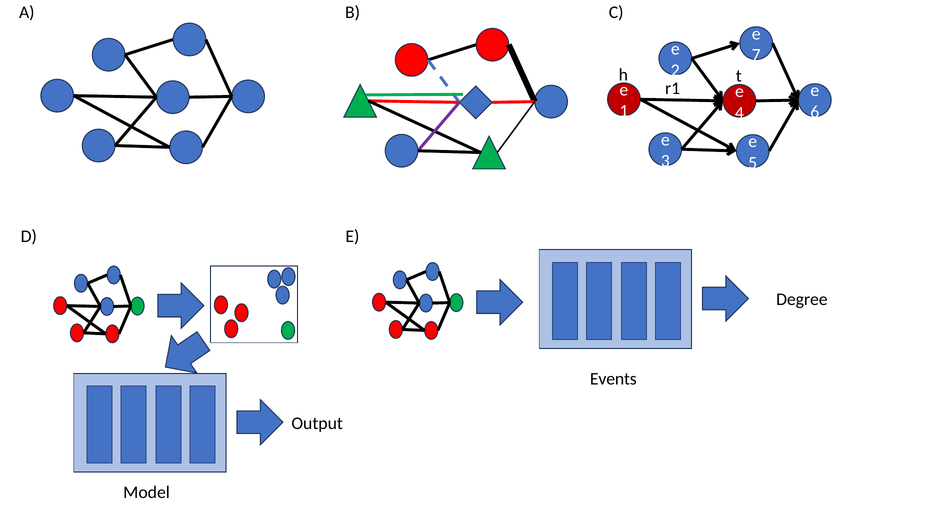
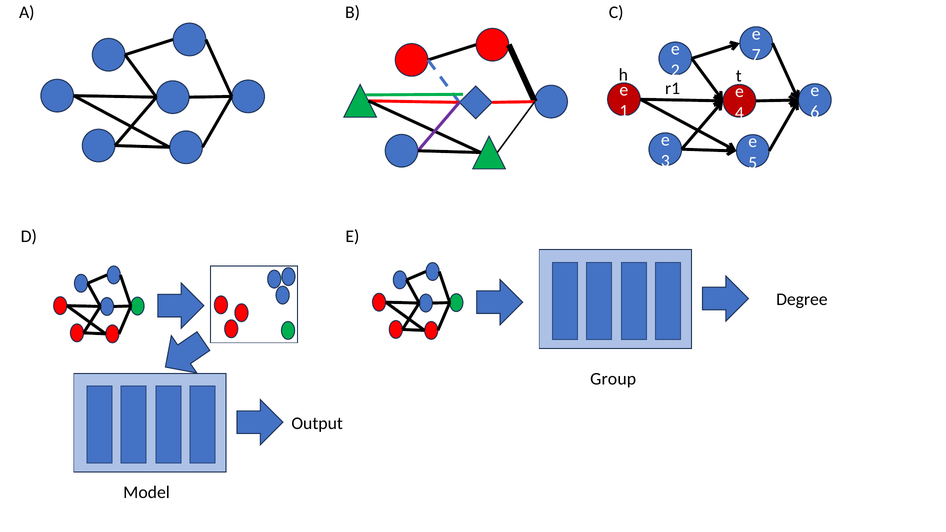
Events: Events -> Group (613, 379)
